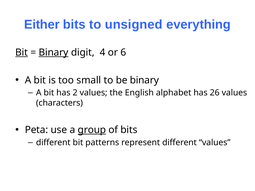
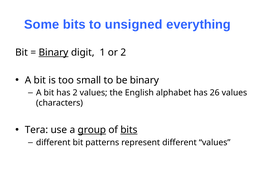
Either: Either -> Some (42, 24)
Bit underline: present -> none (22, 53)
4: 4 -> 1 (102, 53)
or 6: 6 -> 2 (123, 53)
Peta: Peta -> Tera (36, 130)
bits underline: none -> present (129, 130)
